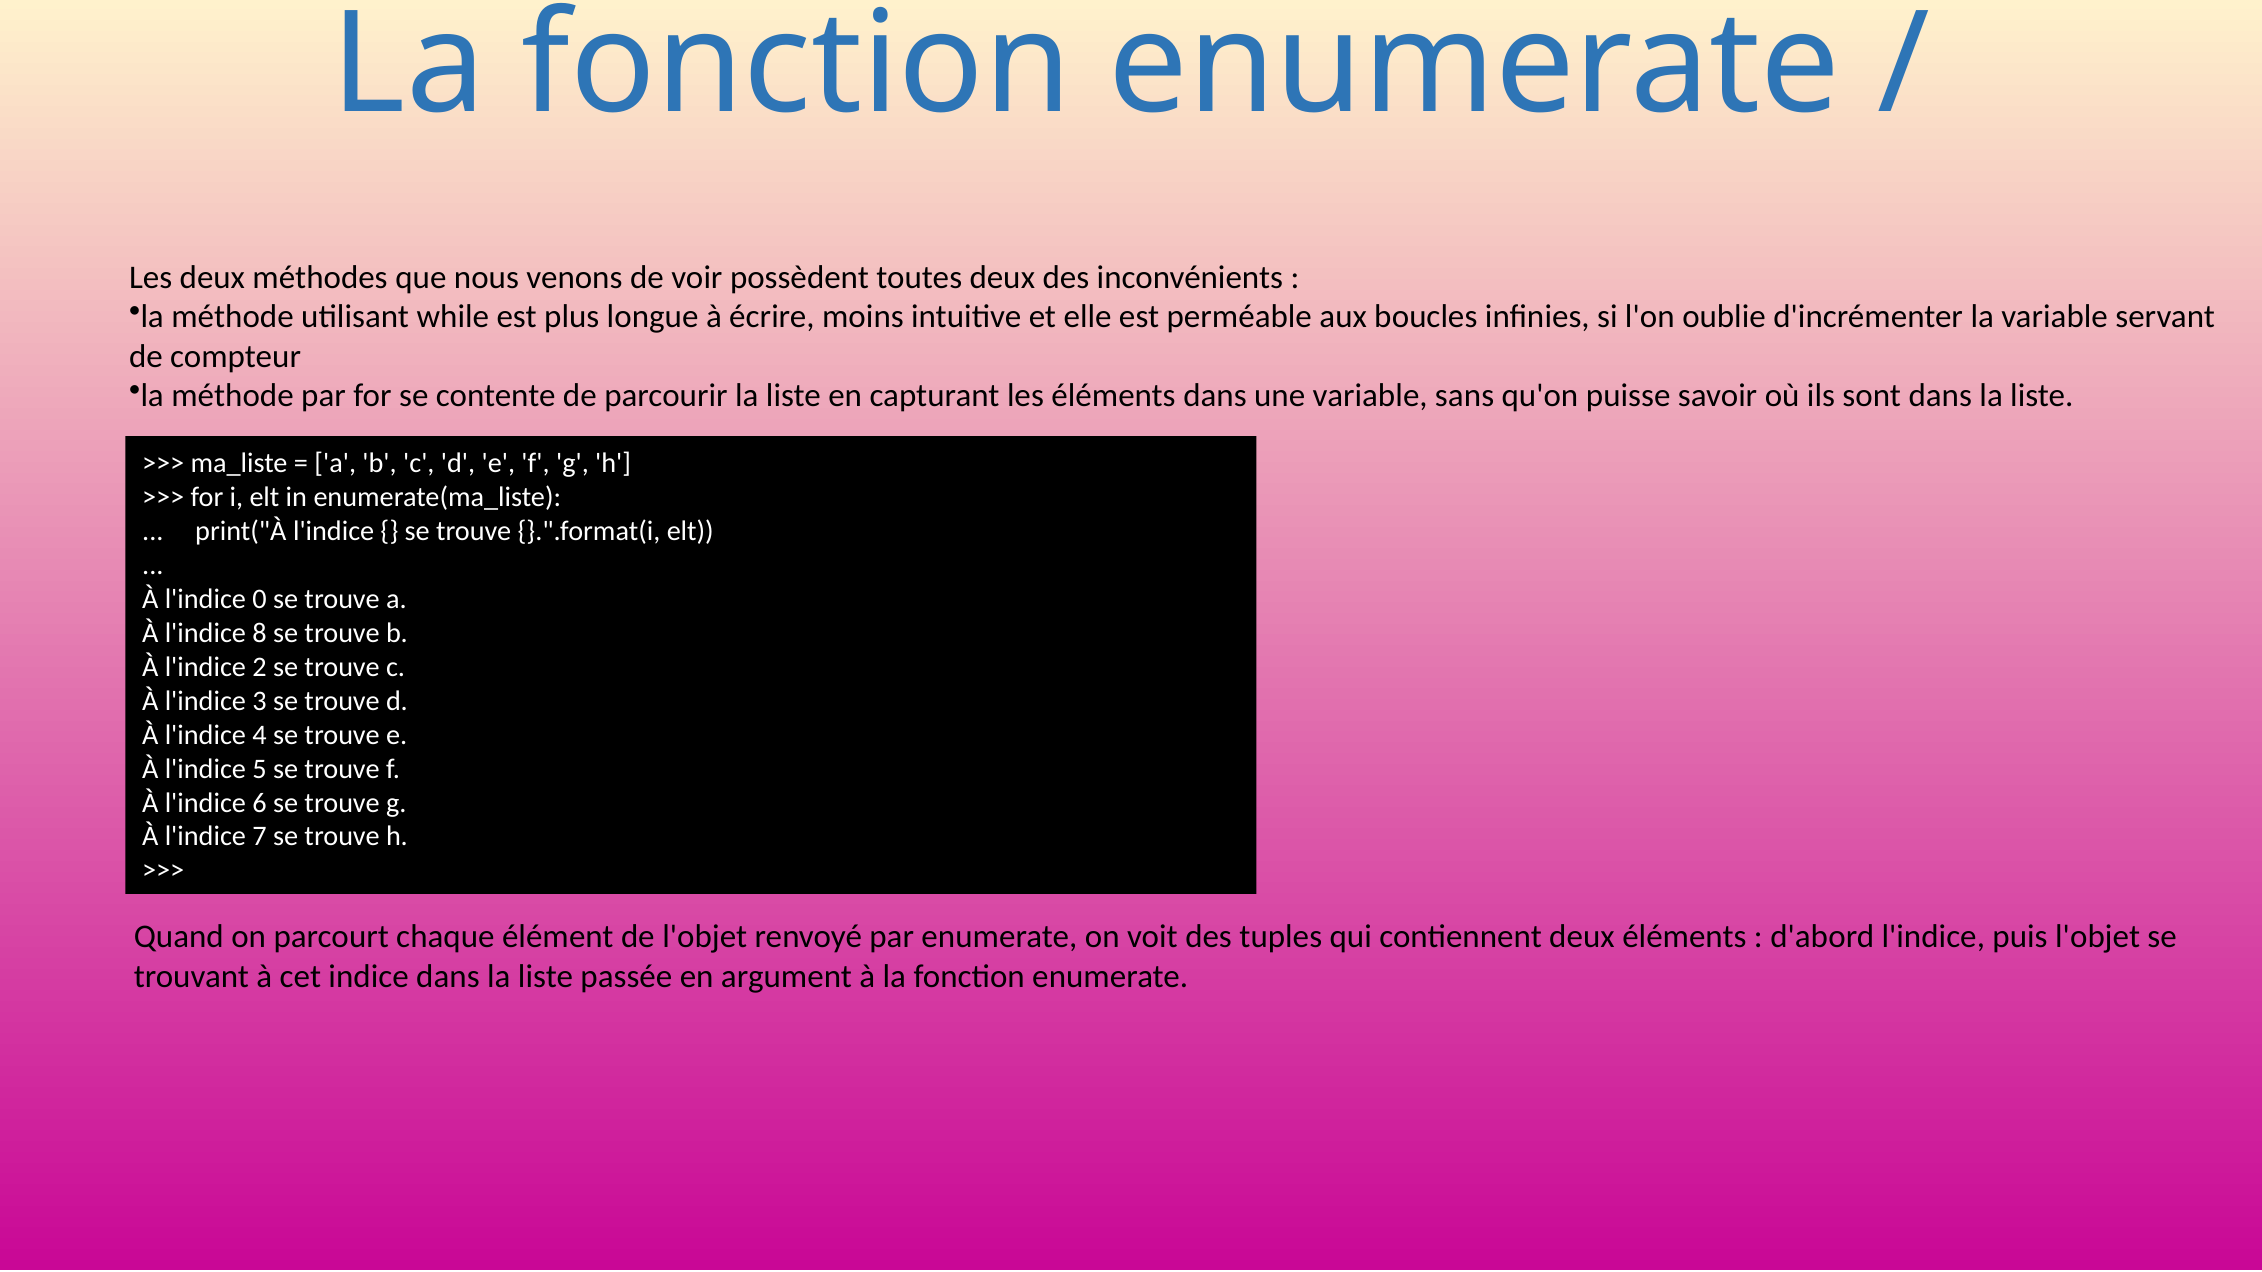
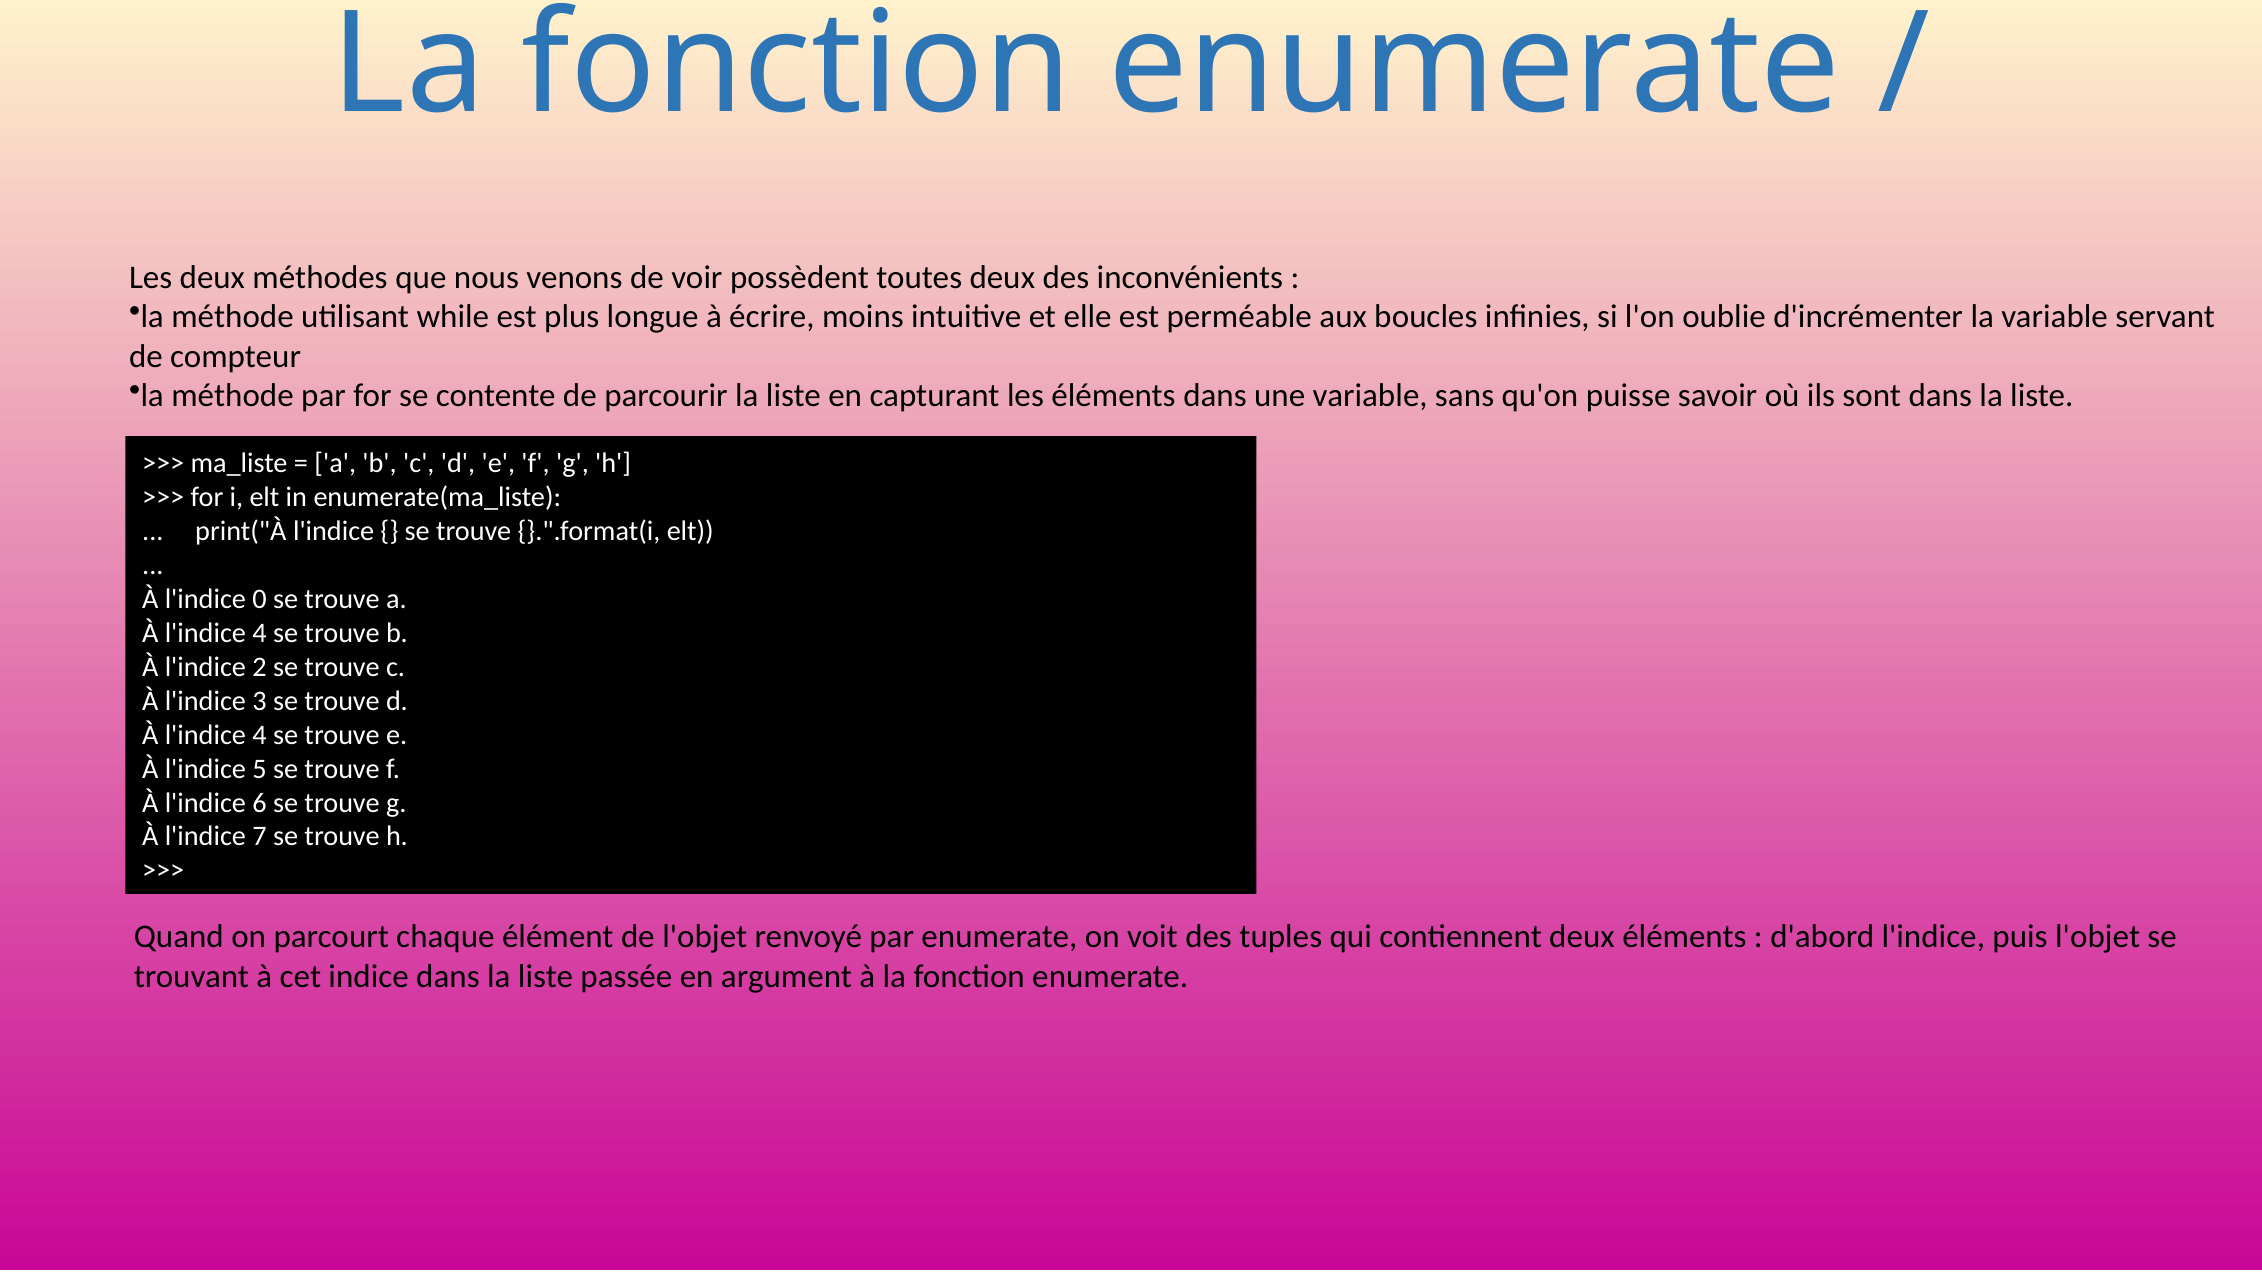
8: 8 -> 4 (260, 633)
